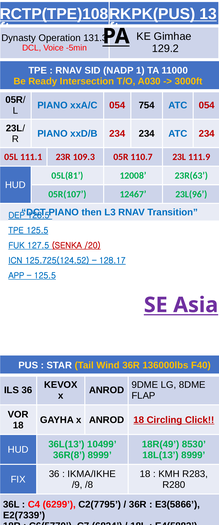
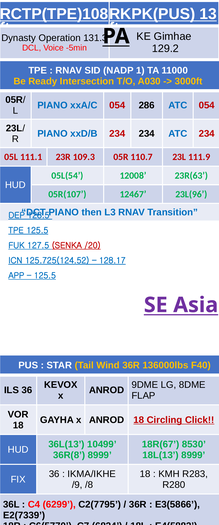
754: 754 -> 286 (147, 105)
05L(81: 05L(81 -> 05L(54 (67, 175)
18R(49: 18R(49 -> 18R(67 (161, 443)
